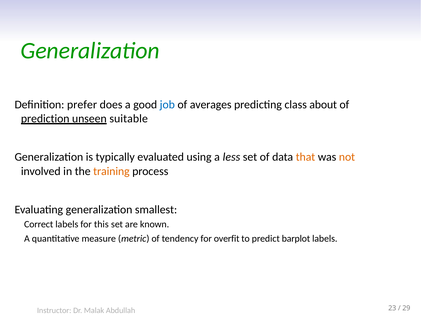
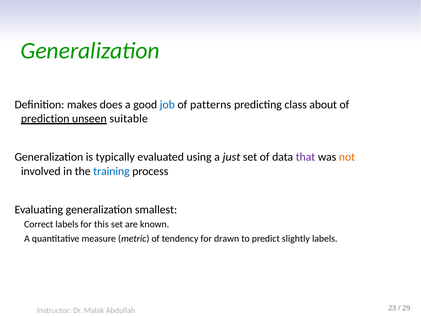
prefer: prefer -> makes (82, 104)
averages: averages -> patterns (211, 104)
less: less -> just (231, 157)
that colour: orange -> purple (306, 157)
training colour: orange -> blue (111, 171)
overfit: overfit -> drawn (227, 239)
barplot: barplot -> slightly (296, 239)
